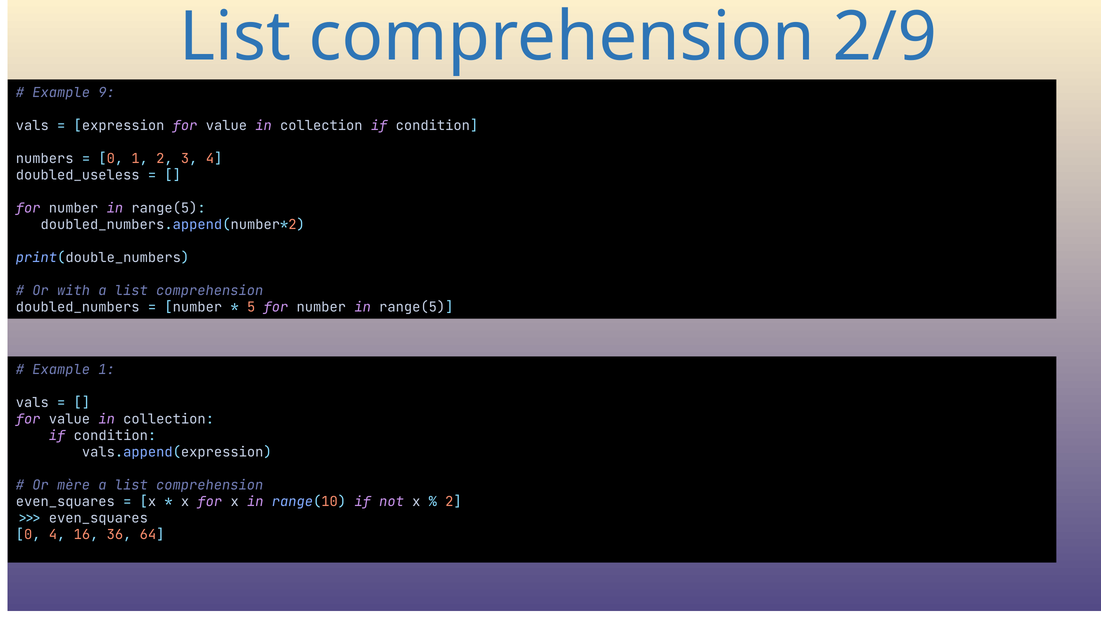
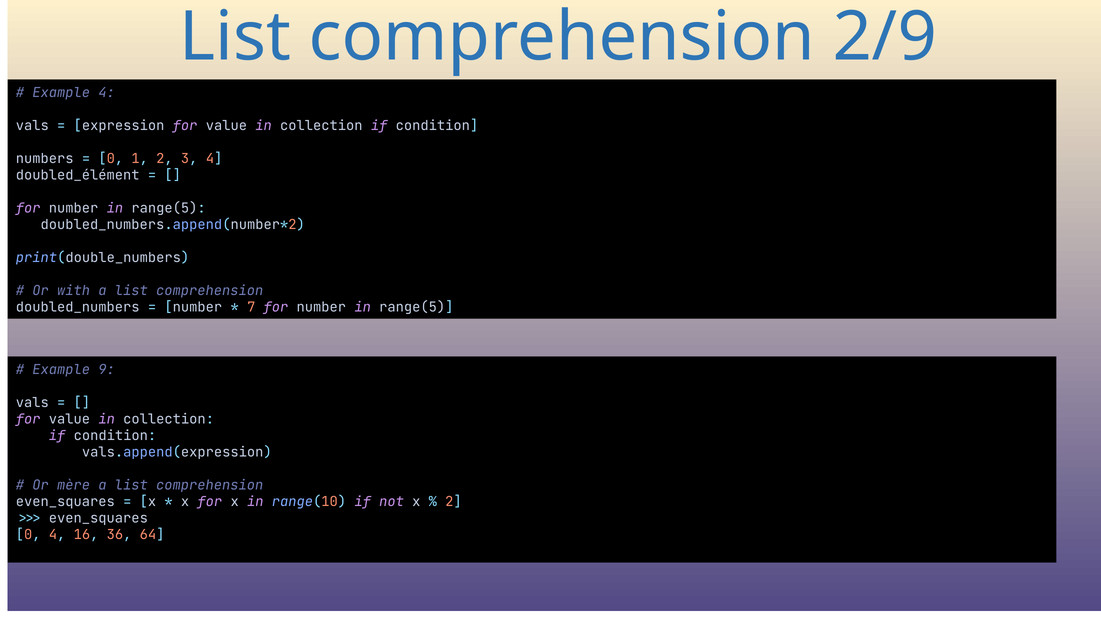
Example 9: 9 -> 4 (107, 93)
doubled_useless: doubled_useless -> doubled_élément (78, 175)
5: 5 -> 7 (251, 307)
Example 1: 1 -> 9 (107, 370)
